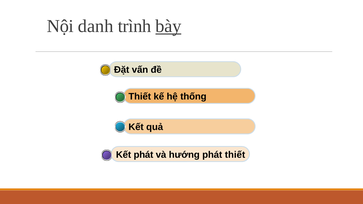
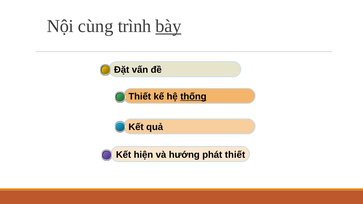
danh: danh -> cùng (96, 26)
thống underline: none -> present (193, 97)
Kết phát: phát -> hiện (143, 155)
